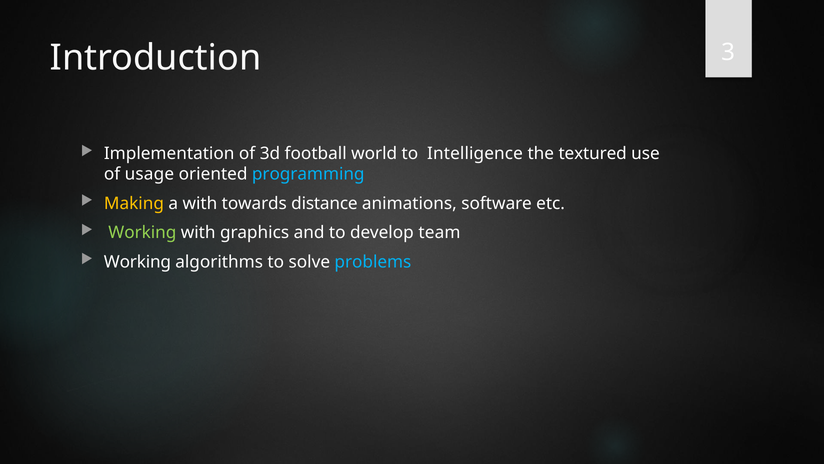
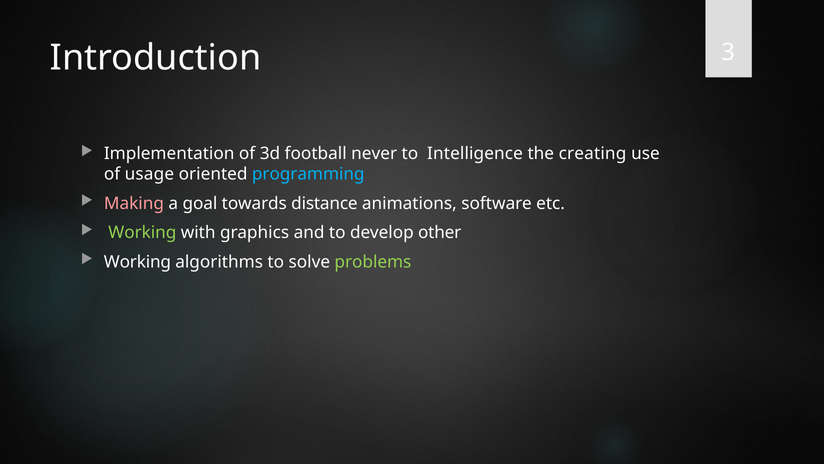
world: world -> never (374, 153)
textured: textured -> creating (593, 153)
Making colour: yellow -> pink (134, 203)
a with: with -> goal (200, 203)
team: team -> other (440, 232)
problems colour: light blue -> light green (373, 262)
